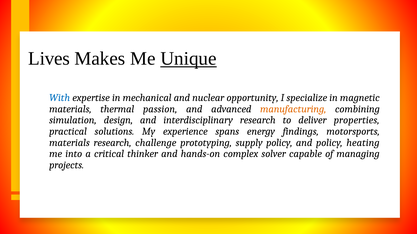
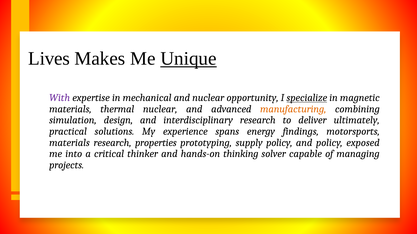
With colour: blue -> purple (60, 98)
specialize underline: none -> present (307, 98)
thermal passion: passion -> nuclear (160, 109)
properties: properties -> ultimately (357, 120)
challenge: challenge -> properties (156, 143)
heating: heating -> exposed (363, 143)
complex: complex -> thinking (241, 154)
